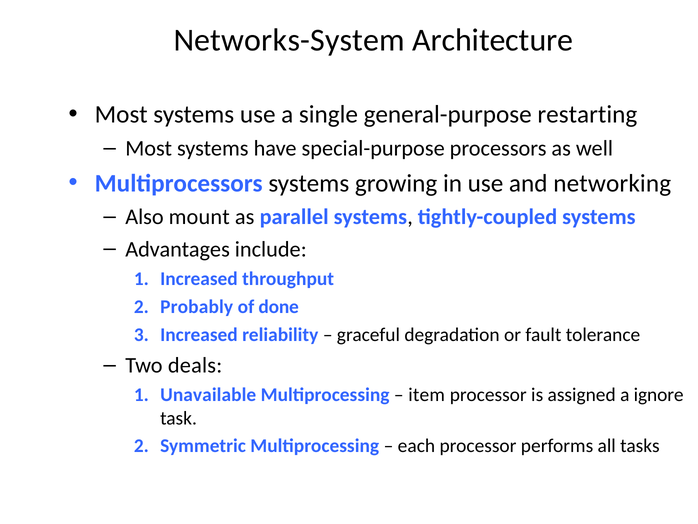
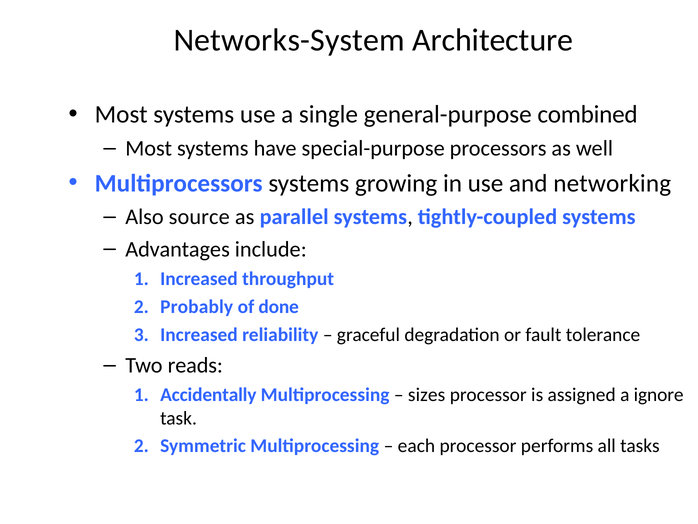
restarting: restarting -> combined (588, 115)
mount: mount -> source (199, 217)
deals: deals -> reads (195, 365)
Unavailable: Unavailable -> Accidentally (208, 394)
item: item -> sizes (427, 394)
